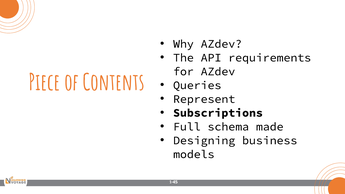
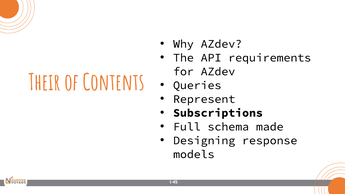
Piece: Piece -> Their (44, 83)
business: business -> response (270, 140)
